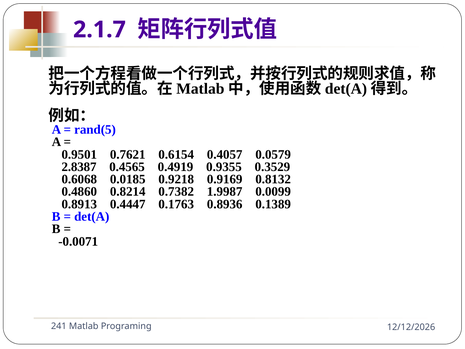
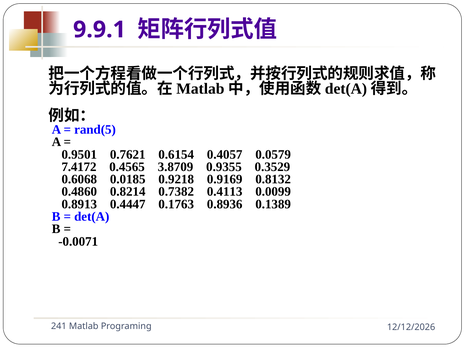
2.1.7: 2.1.7 -> 9.9.1 (99, 30)
2.8387: 2.8387 -> 7.4172 (79, 167)
0.4919: 0.4919 -> 3.8709 (176, 167)
1.9987: 1.9987 -> 0.4113 (225, 192)
